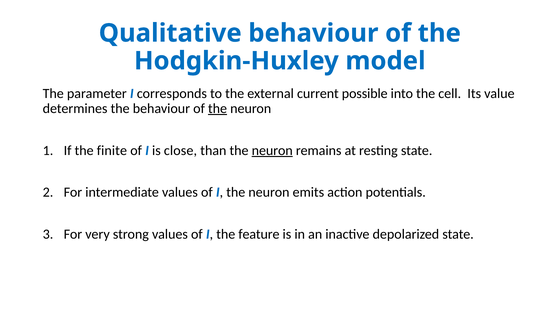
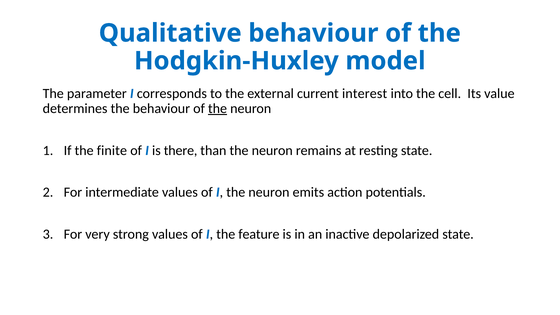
possible: possible -> interest (365, 93)
close: close -> there (181, 150)
neuron underline: present -> none (272, 150)
